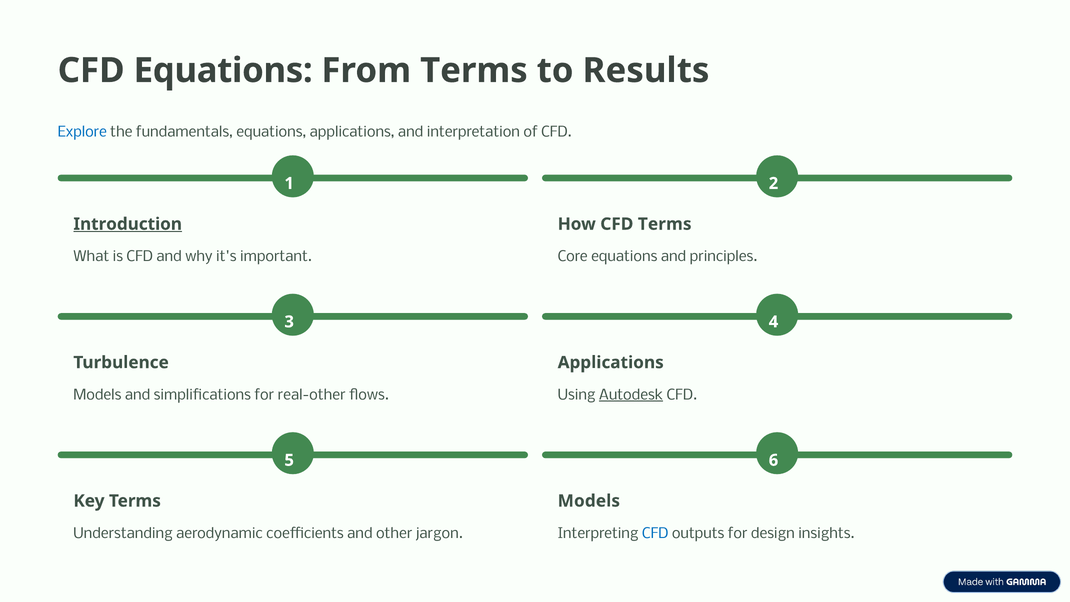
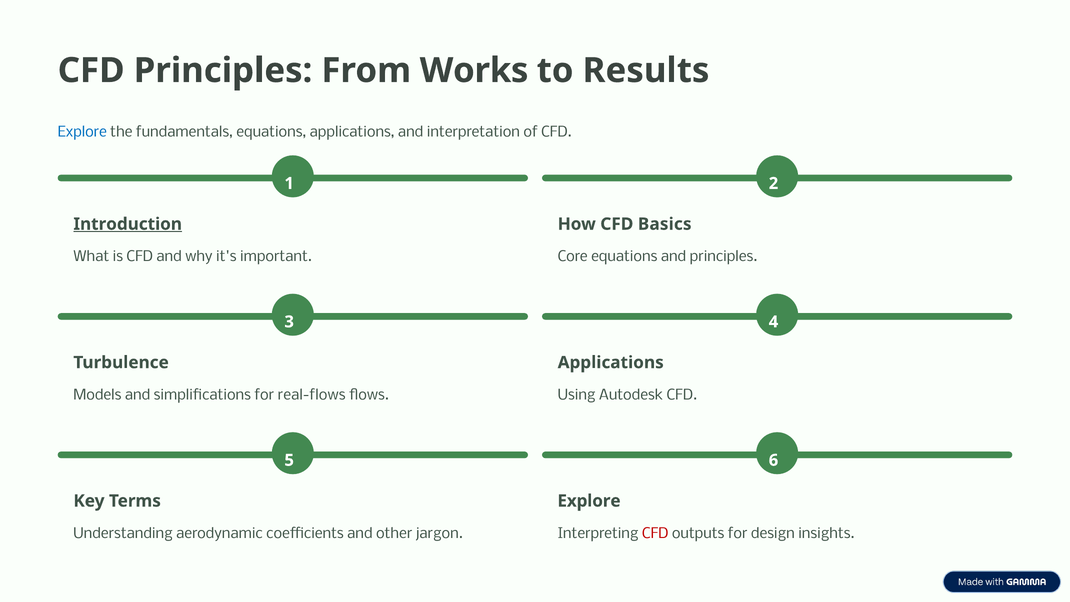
CFD Equations: Equations -> Principles (223, 71)
From Terms: Terms -> Works (474, 71)
CFD Terms: Terms -> Basics (665, 224)
real-other: real-other -> real-flows (312, 395)
Autodesk underline: present -> none (631, 395)
Models: Models -> Explore (589, 501)
CFD colour: blue -> red (655, 533)
